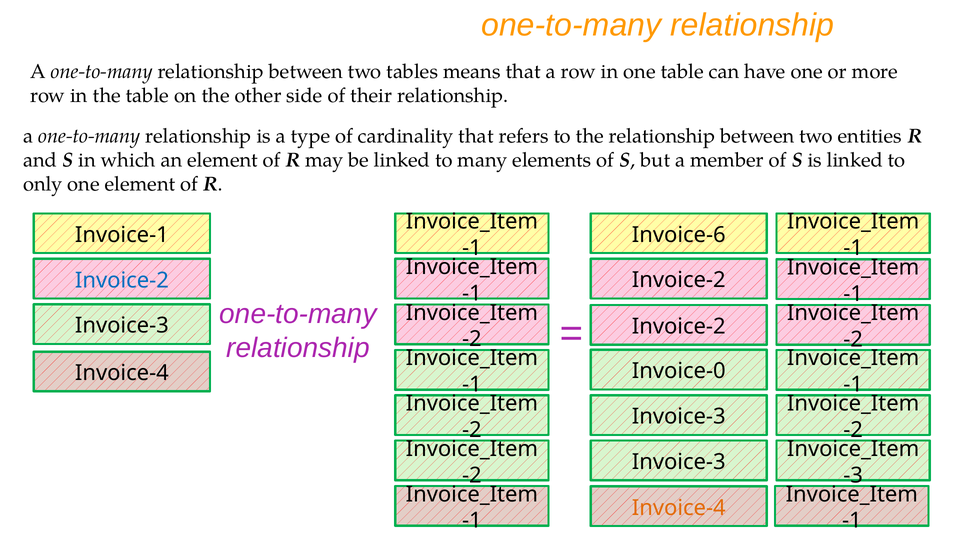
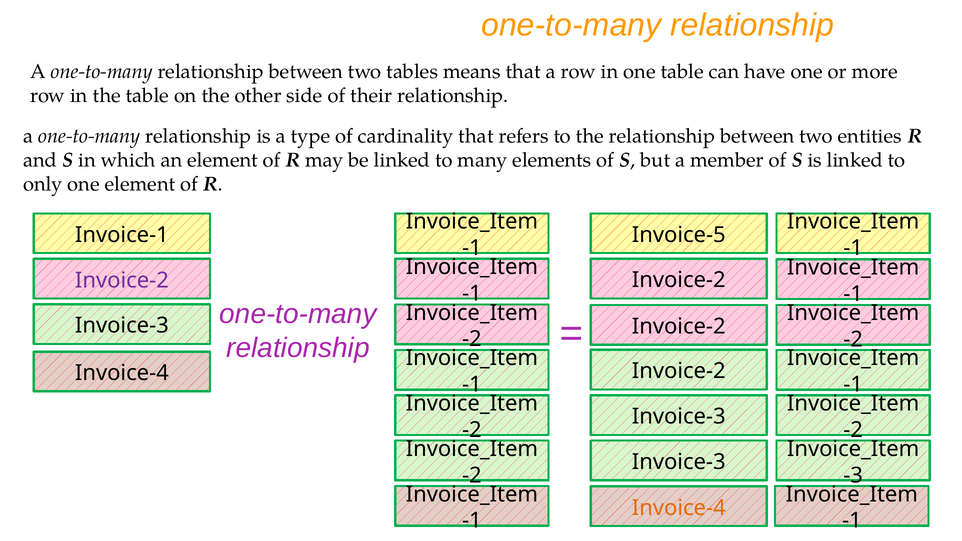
Invoice-6: Invoice-6 -> Invoice-5 (679, 235)
Invoice-2 colour: blue -> purple (122, 280)
Invoice-0: Invoice-0 -> Invoice-2 (679, 371)
